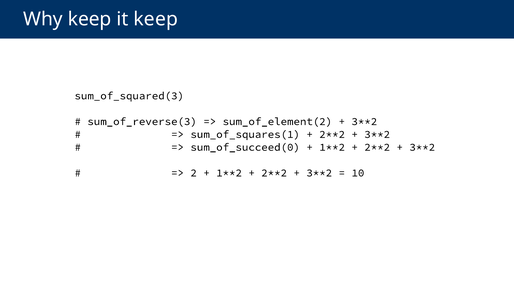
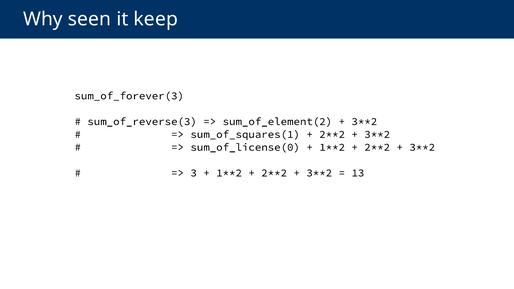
Why keep: keep -> seen (89, 19)
sum_of_squared(3: sum_of_squared(3 -> sum_of_forever(3 (129, 96)
sum_of_succeed(0: sum_of_succeed(0 -> sum_of_license(0 (245, 147)
2: 2 -> 3 (194, 173)
10: 10 -> 13 (358, 173)
